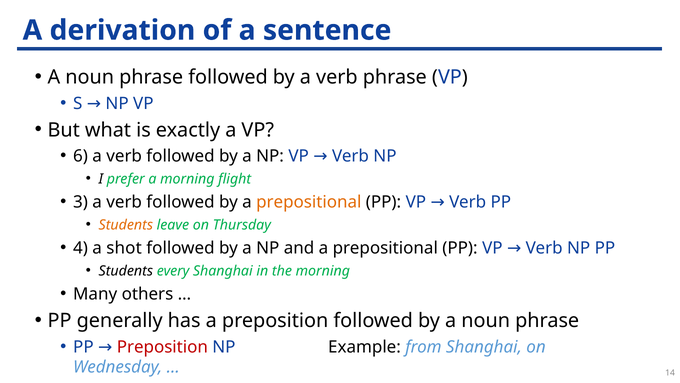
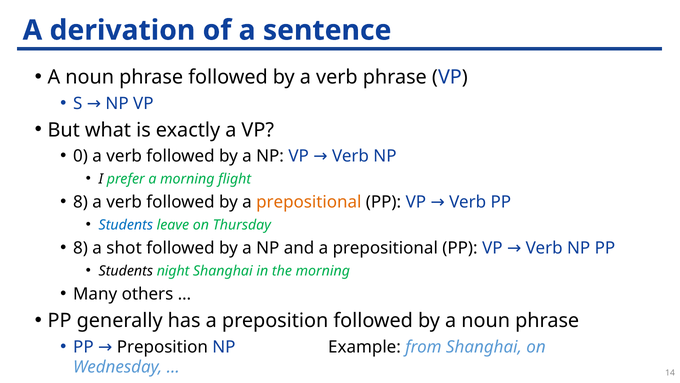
6: 6 -> 0 (81, 156)
3: 3 -> 8 (81, 202)
Students colour: orange -> blue (126, 225)
4: 4 -> 8 (81, 248)
every: every -> night (173, 271)
Preposition colour: red -> black (162, 346)
